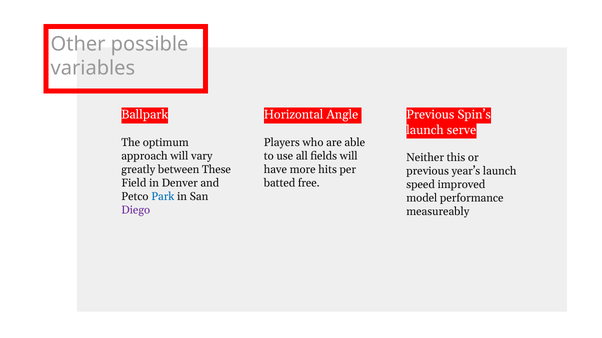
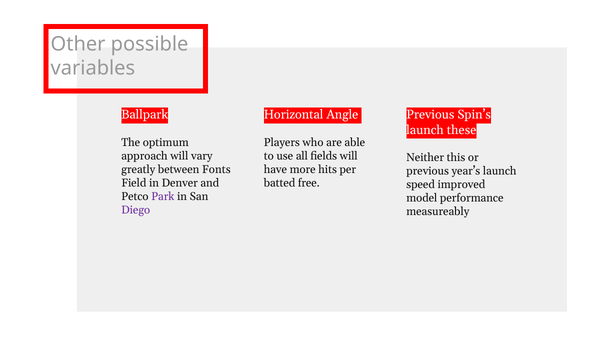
serve: serve -> these (462, 130)
These: These -> Fonts (216, 170)
Park colour: blue -> purple (163, 197)
